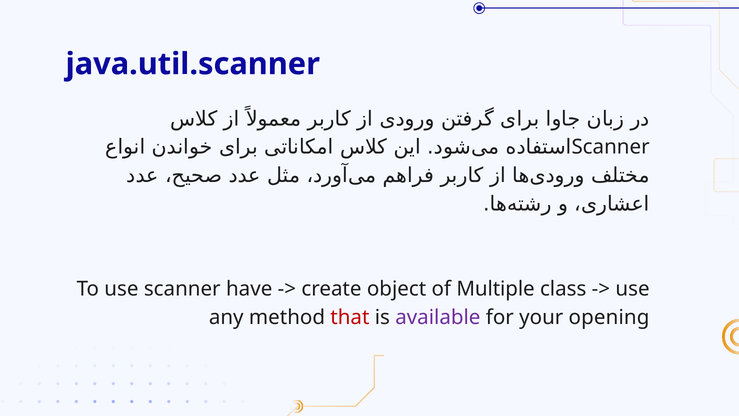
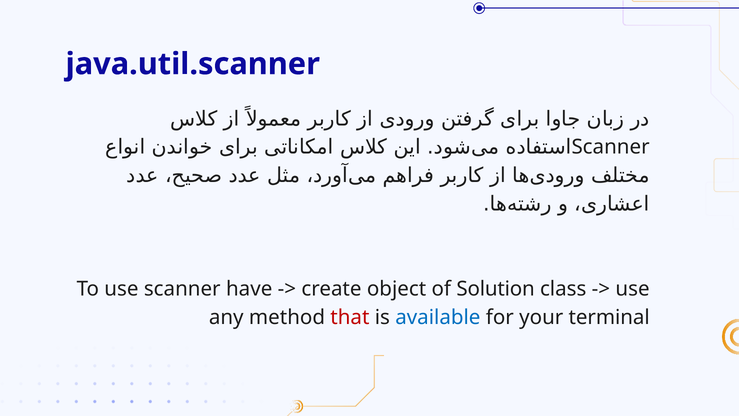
Multiple: Multiple -> Solution (496, 289)
available colour: purple -> blue (438, 317)
opening: opening -> terminal (609, 317)
